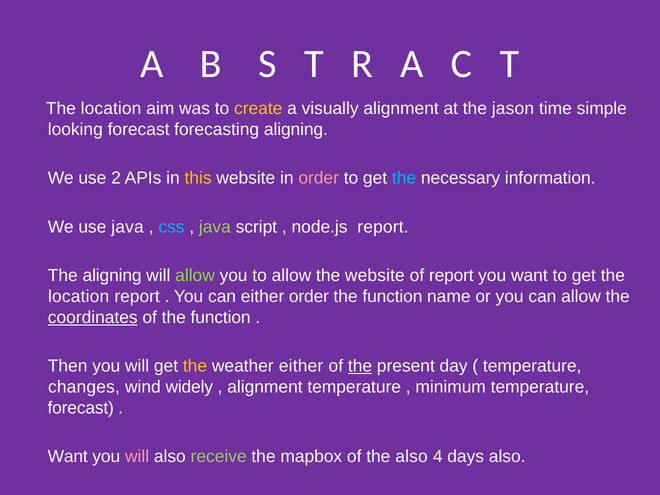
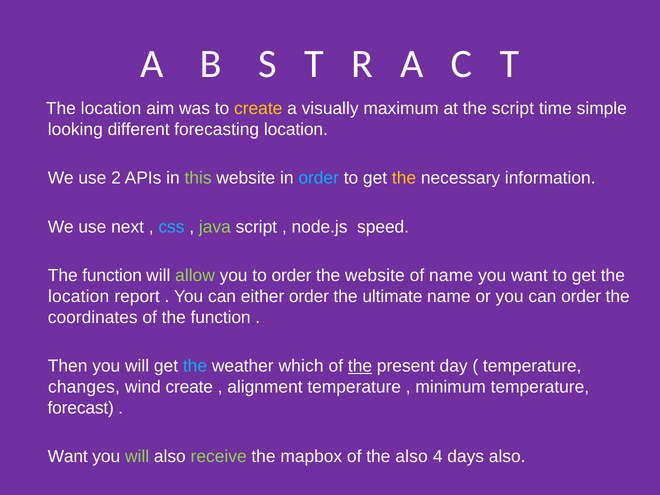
visually alignment: alignment -> maximum (401, 108)
the jason: jason -> script (513, 108)
looking forecast: forecast -> different (139, 129)
forecasting aligning: aligning -> location (296, 129)
this colour: yellow -> light green (198, 178)
order colour: pink -> light blue (319, 178)
the colour: light blue -> yellow (404, 178)
use java: java -> next (128, 227)
node.js report: report -> speed (383, 227)
aligning: aligning -> function (112, 276)
to allow: allow -> order (292, 276)
of report: report -> name (451, 276)
function: function -> ultimate (392, 296)
can allow: allow -> order (581, 296)
coordinates underline: present -> none (93, 317)
the colour: yellow -> light blue (195, 366)
weather either: either -> which (301, 366)
wind widely: widely -> create (189, 387)
will colour: pink -> light green (137, 457)
